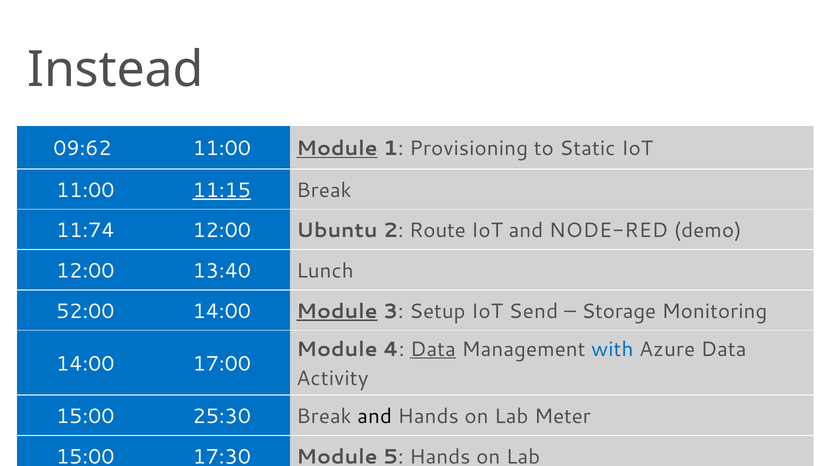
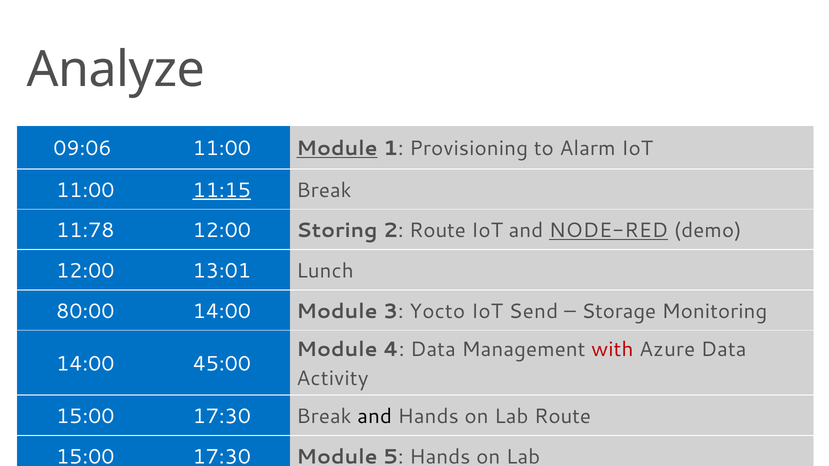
Instead: Instead -> Analyze (116, 70)
09:62: 09:62 -> 09:06 (82, 149)
Static: Static -> Alarm (588, 149)
11:74: 11:74 -> 11:78 (85, 231)
Ubuntu: Ubuntu -> Storing (337, 231)
NODE-RED underline: none -> present (609, 231)
13:40: 13:40 -> 13:01 (222, 271)
52:00: 52:00 -> 80:00 (85, 311)
Module underline: present -> none (337, 311)
Setup: Setup -> Yocto (437, 311)
Data underline: present -> none (433, 349)
with colour: blue -> red (612, 349)
17:00: 17:00 -> 45:00 (222, 364)
25:30: 25:30 -> 17:30 (222, 417)
Lab Meter: Meter -> Route (563, 417)
